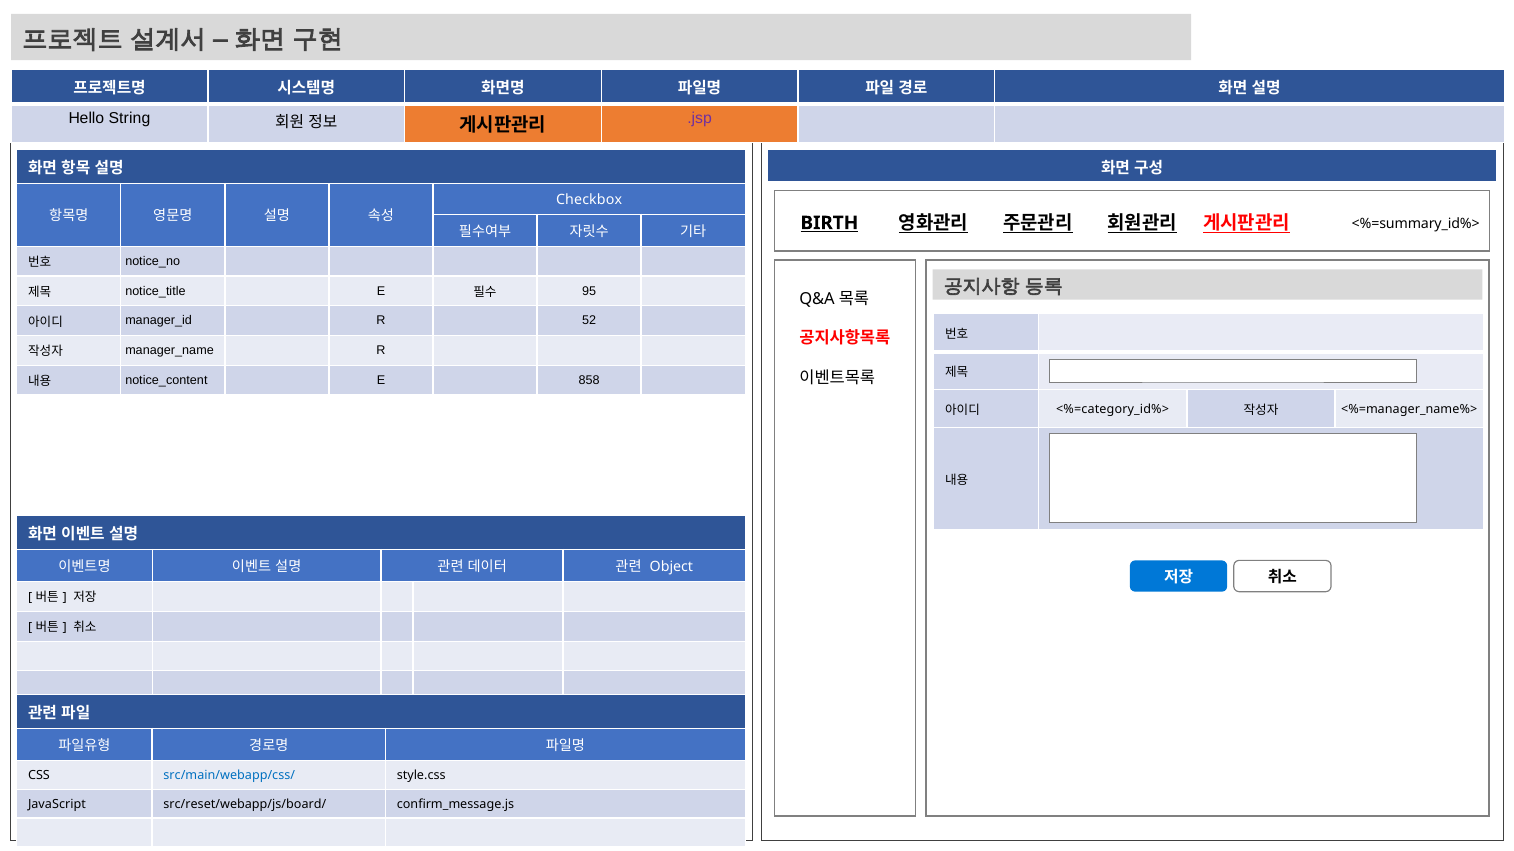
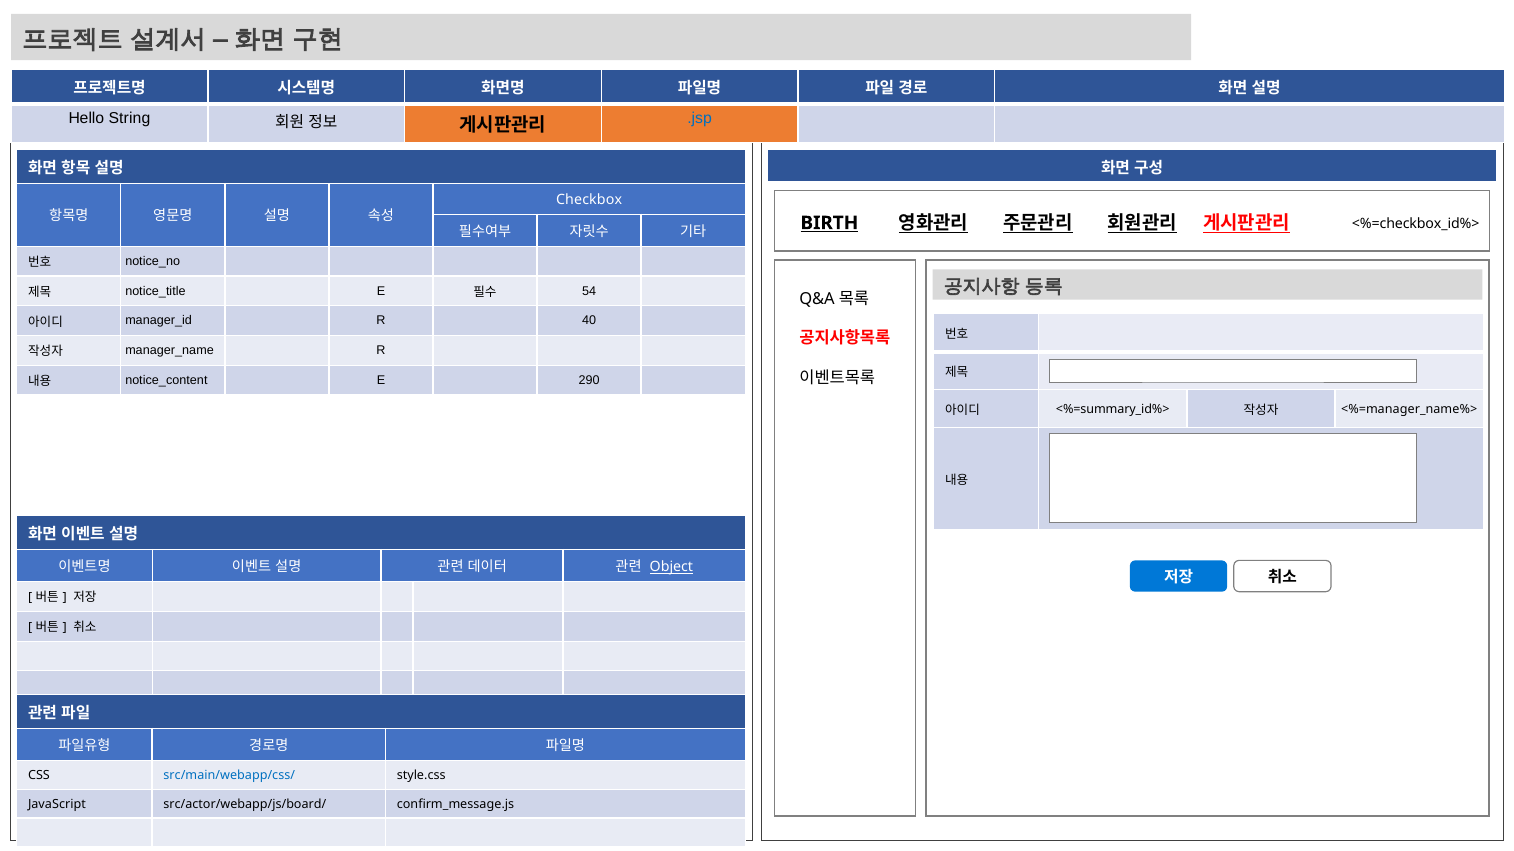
.jsp colour: purple -> blue (700, 119)
<%=summary_id%>: <%=summary_id%> -> <%=checkbox_id%> (1416, 224)
95: 95 -> 54 (589, 291)
52: 52 -> 40 (589, 321)
858: 858 -> 290 (589, 381)
<%=category_id%>: <%=category_id%> -> <%=summary_id%> (1113, 410)
Object underline: none -> present (671, 567)
src/reset/webapp/js/board/: src/reset/webapp/js/board/ -> src/actor/webapp/js/board/ (245, 805)
